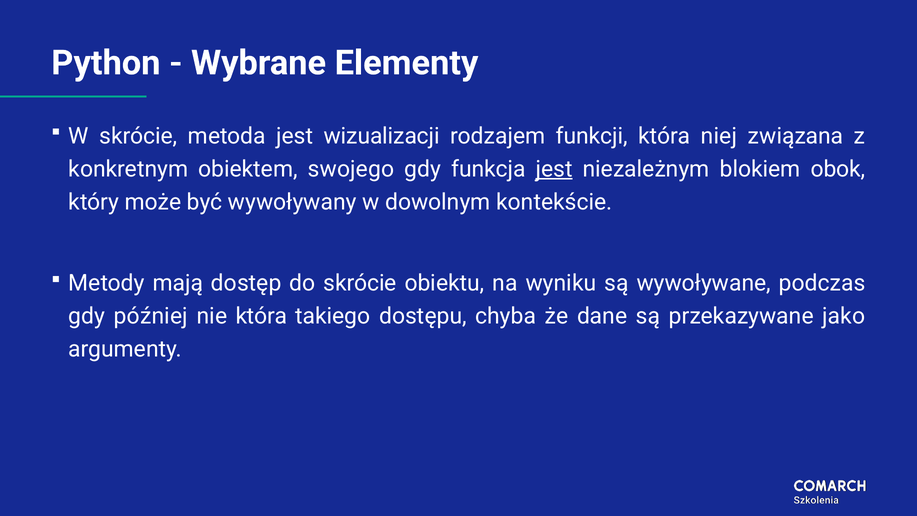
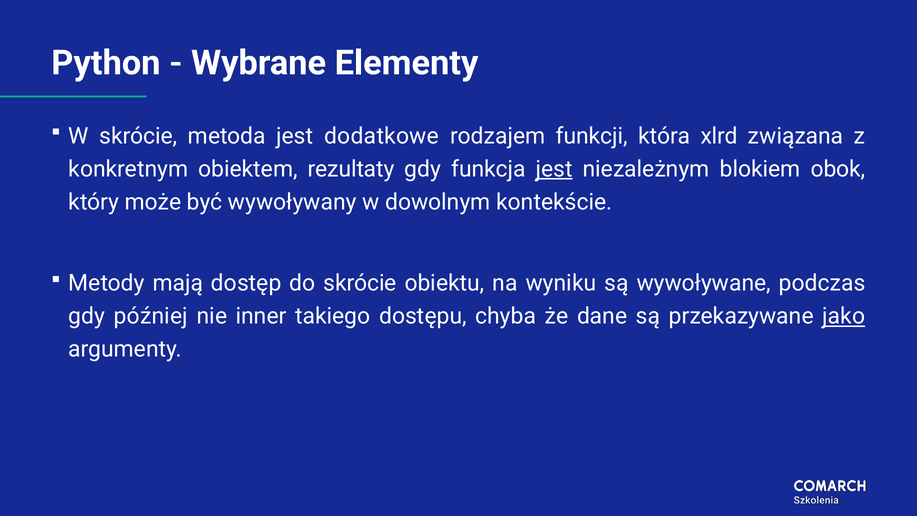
wizualizacji: wizualizacji -> dodatkowe (382, 136)
niej: niej -> xlrd (719, 136)
swojego: swojego -> rezultaty (351, 169)
nie która: która -> inner (261, 316)
jako underline: none -> present (844, 316)
